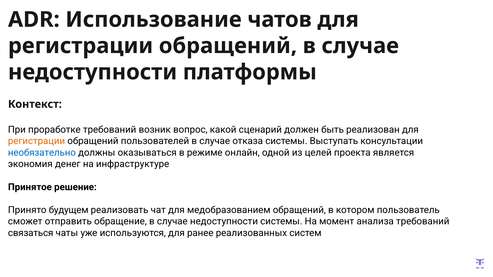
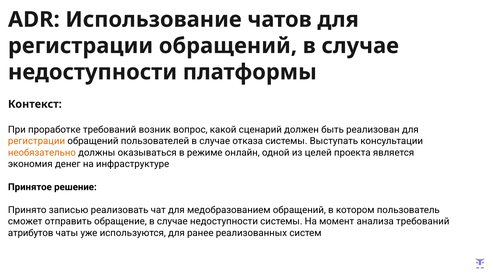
необязательно colour: blue -> orange (42, 153)
будущем: будущем -> записью (69, 210)
связаться: связаться -> атрибутов (31, 233)
